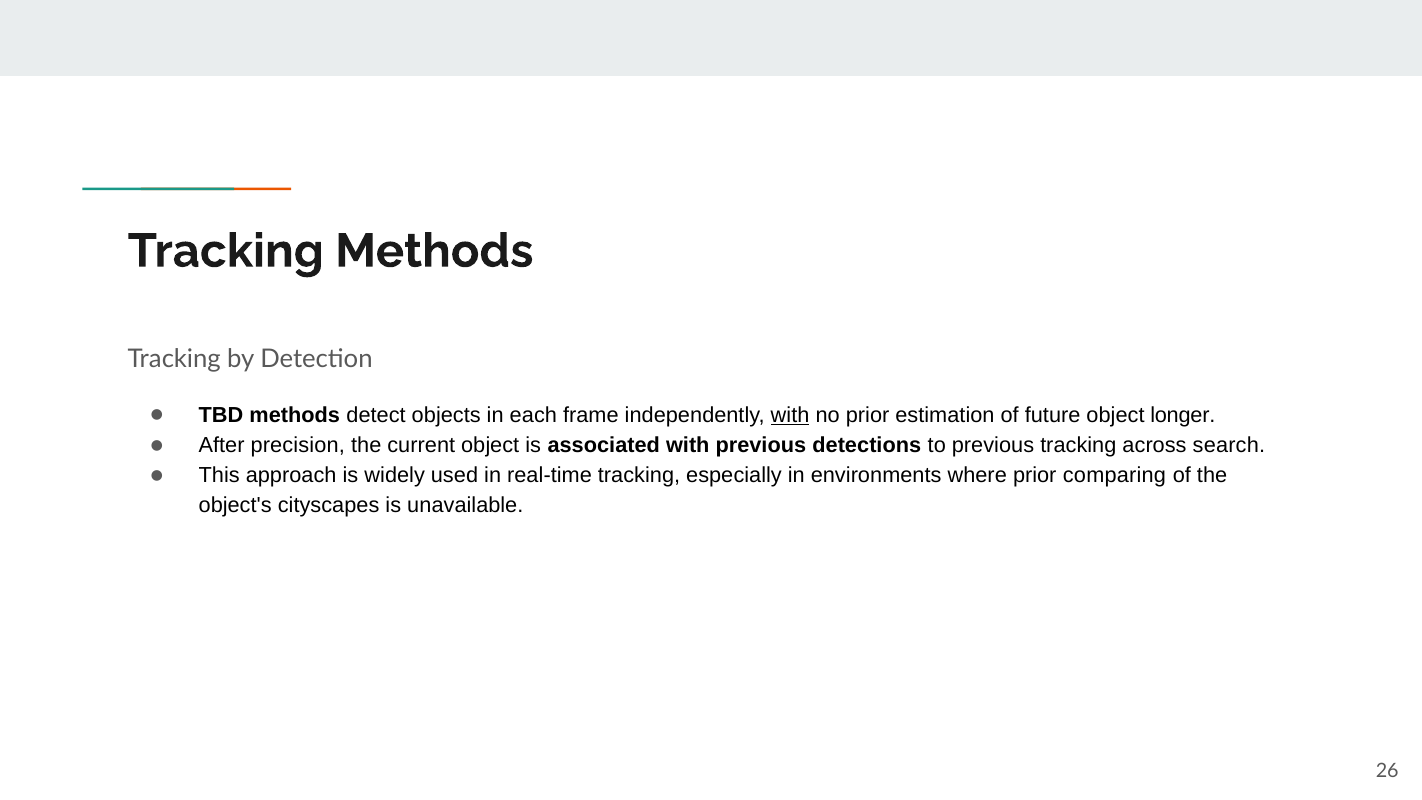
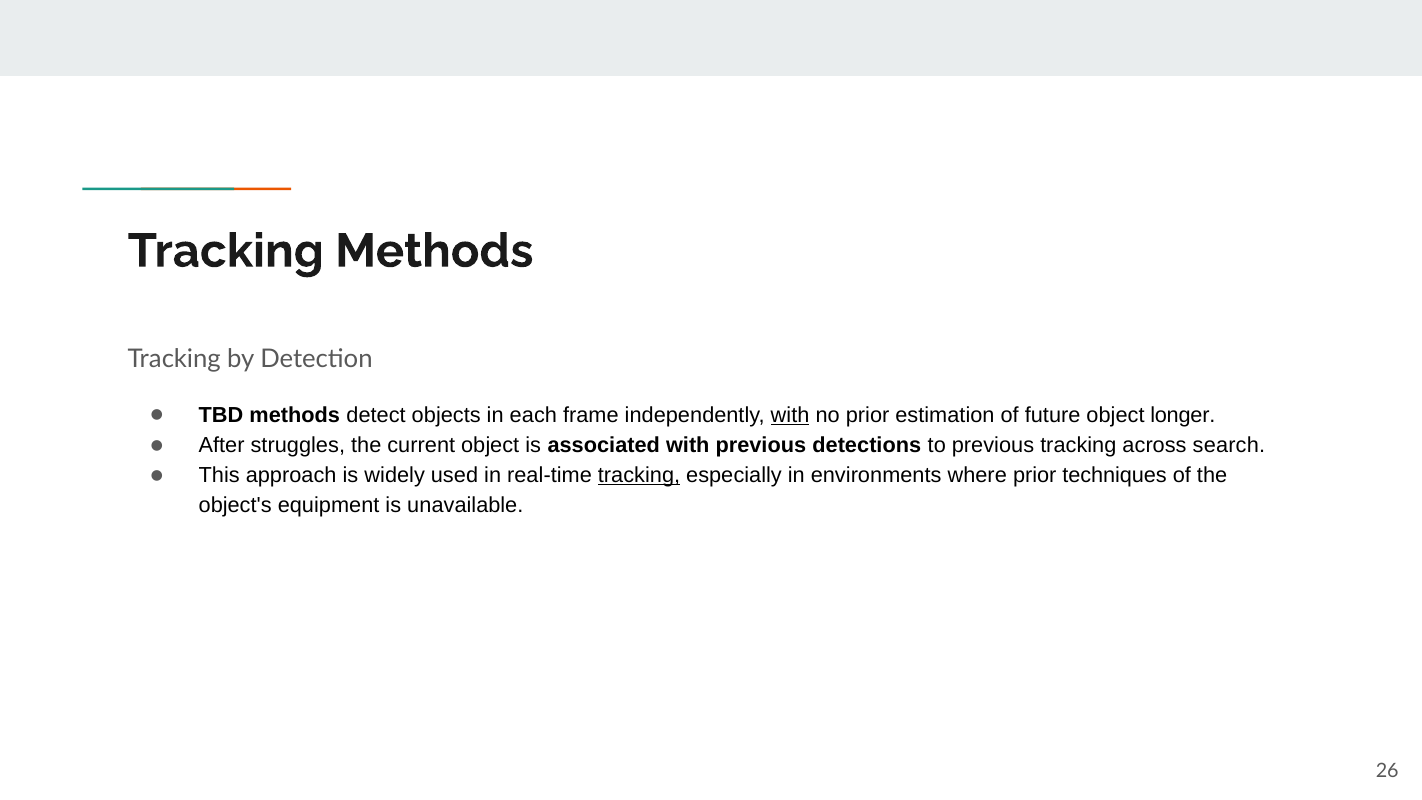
precision: precision -> struggles (298, 445)
tracking underline: none -> present (639, 475)
comparing: comparing -> techniques (1115, 475)
cityscapes: cityscapes -> equipment (329, 505)
